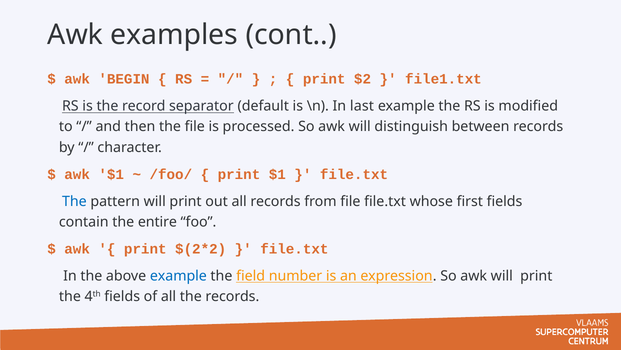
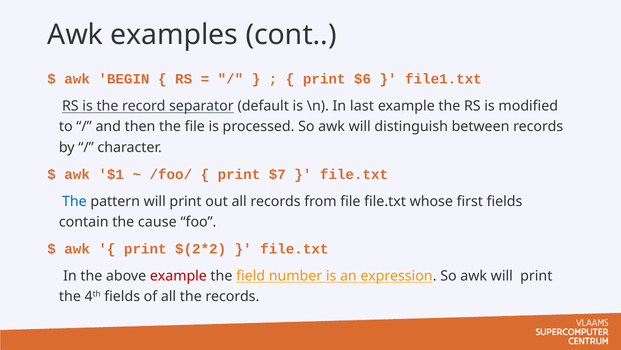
$2: $2 -> $6 (363, 79)
print $1: $1 -> $7 (277, 174)
entire: entire -> cause (157, 221)
example colour: blue -> red (178, 275)
